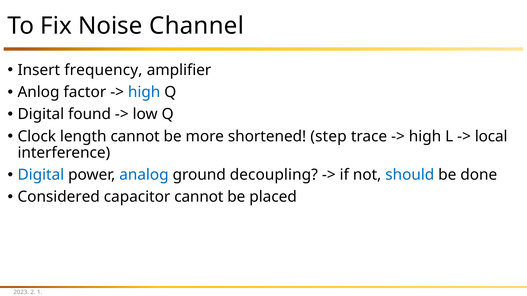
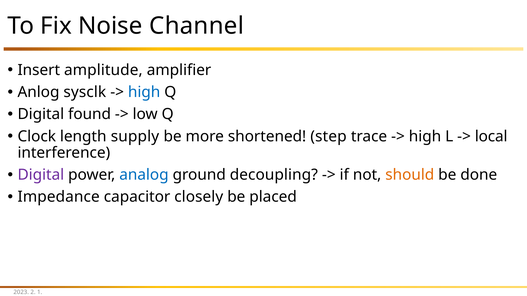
frequency: frequency -> amplitude (103, 70)
factor: factor -> sysclk (85, 92)
length cannot: cannot -> supply (135, 136)
Digital colour: blue -> purple (41, 175)
should colour: blue -> orange (410, 175)
Considered: Considered -> Impedance (59, 197)
capacitor cannot: cannot -> closely (199, 197)
